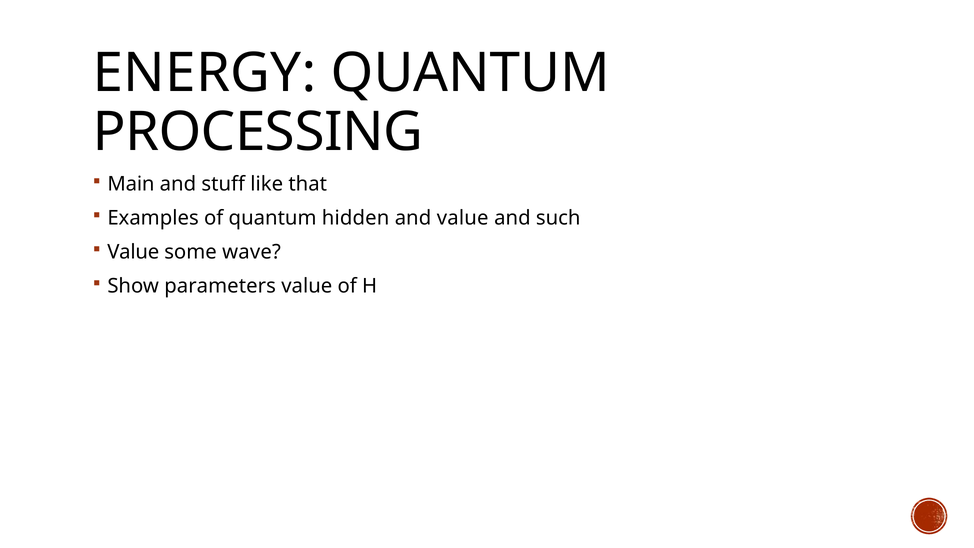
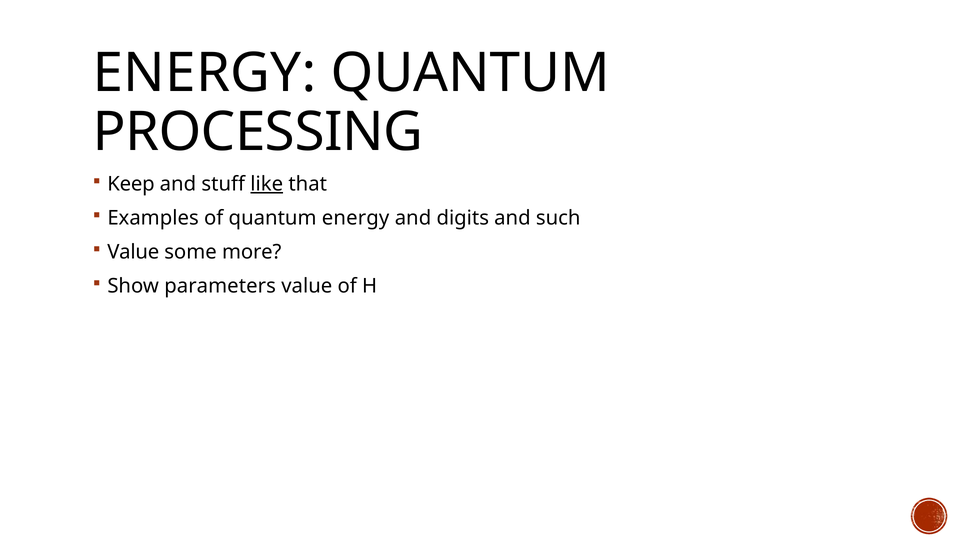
Main: Main -> Keep (131, 184)
like underline: none -> present (267, 184)
quantum hidden: hidden -> energy (356, 218)
and value: value -> digits (463, 218)
wave: wave -> more (252, 252)
